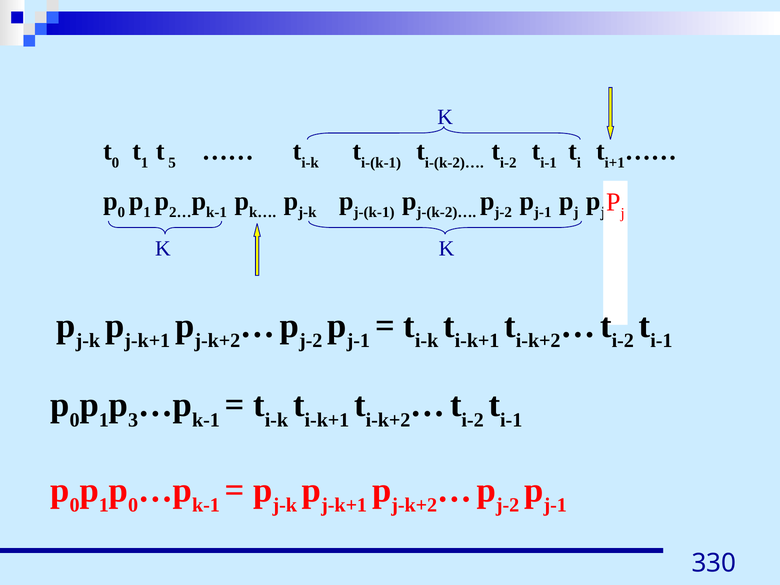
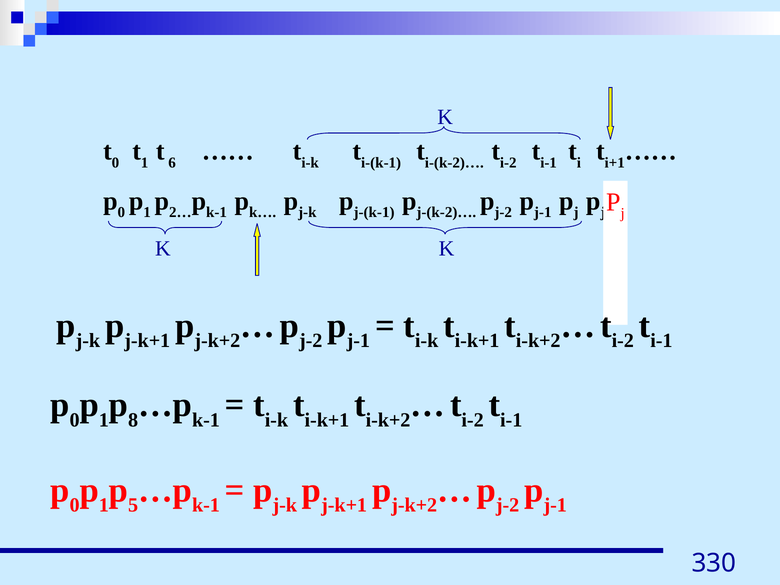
5: 5 -> 6 (172, 163)
3: 3 -> 8 (133, 420)
0: 0 -> 5 (133, 505)
